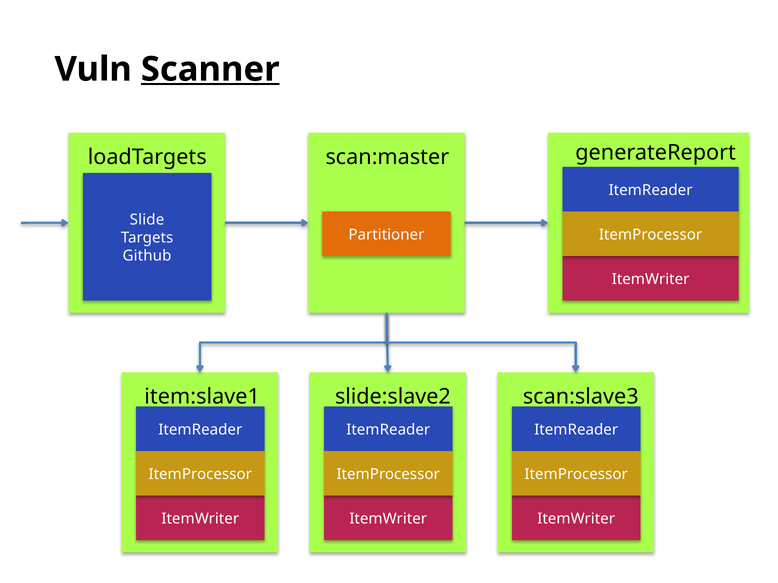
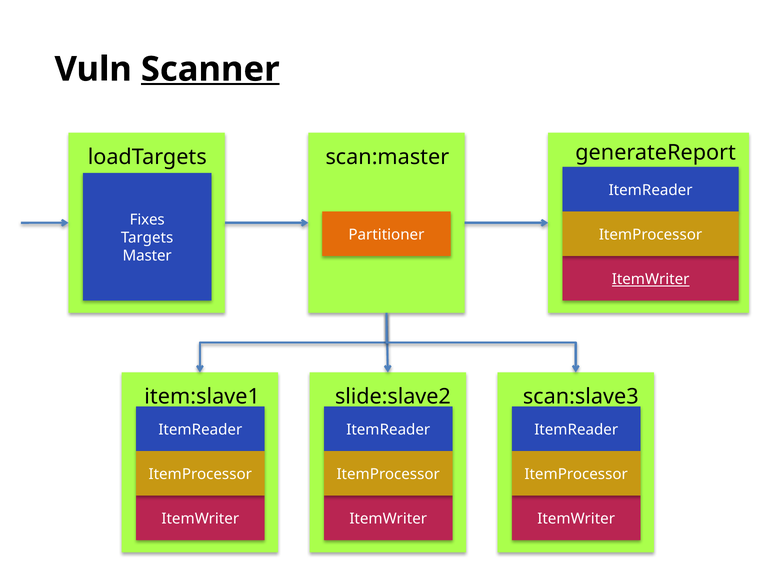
Slide: Slide -> Fixes (147, 220)
Github: Github -> Master (147, 256)
ItemWriter underline: none -> present (651, 280)
